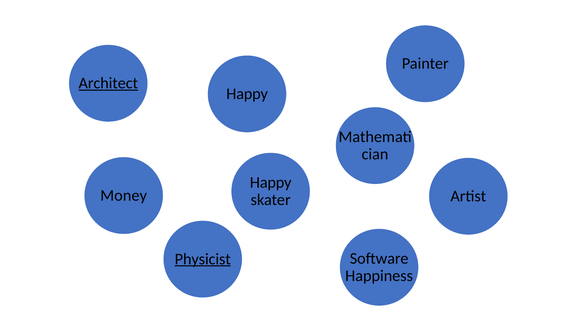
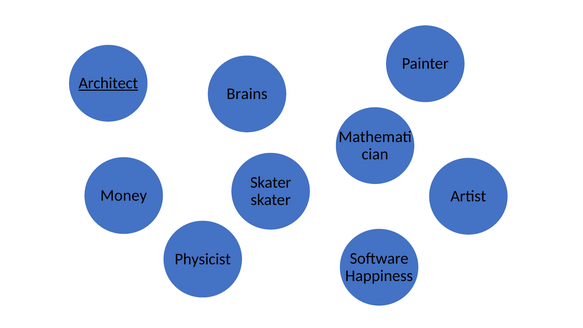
Happy: Happy -> Brains (247, 94)
Happy: Happy -> Skater (271, 182)
Physicist underline: present -> none (203, 259)
